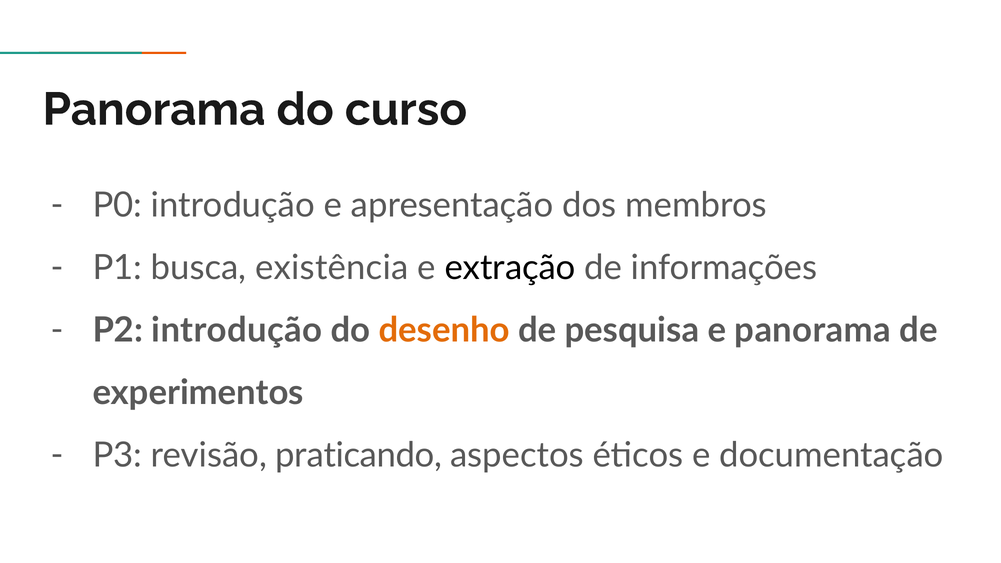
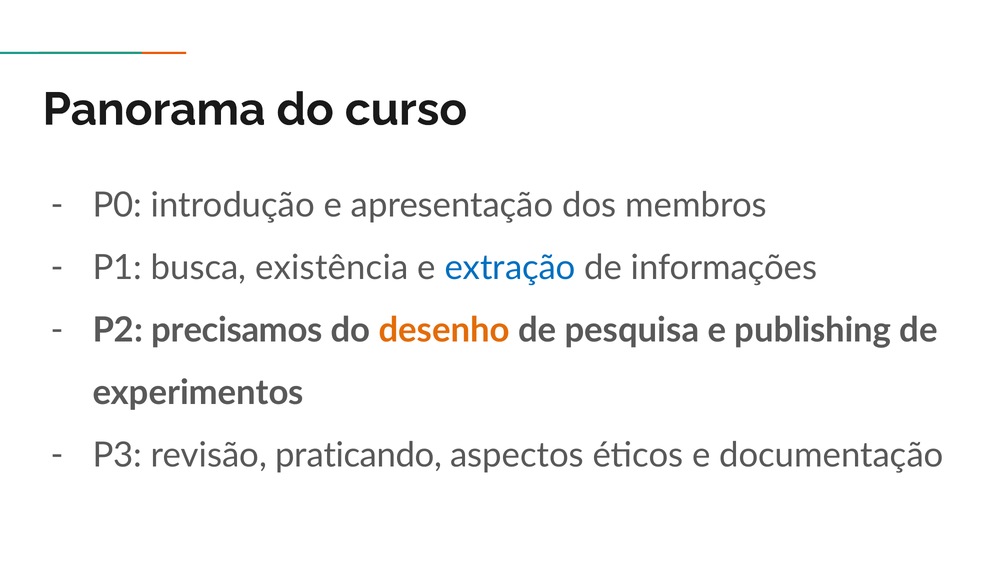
extração colour: black -> blue (510, 268)
P2 introdução: introdução -> precisamos (237, 330)
e panorama: panorama -> publishing (813, 330)
